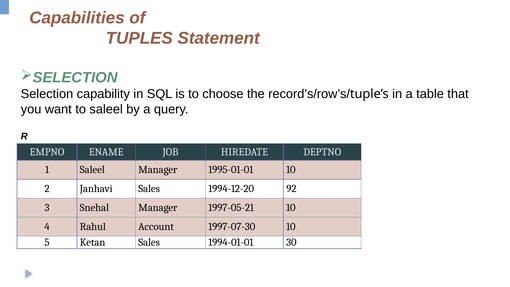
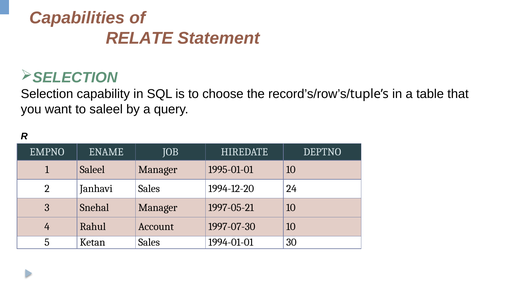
TUPLES: TUPLES -> RELATE (139, 38)
92: 92 -> 24 (291, 189)
